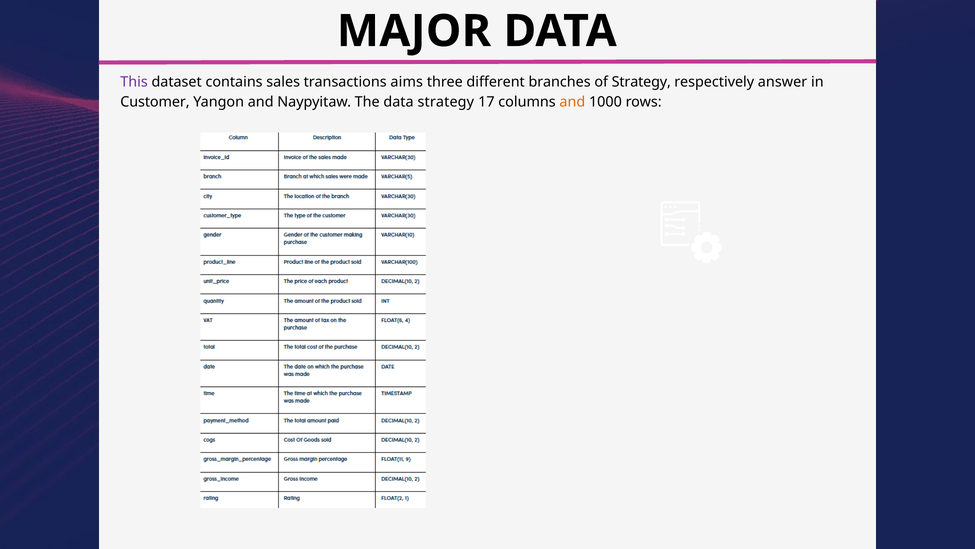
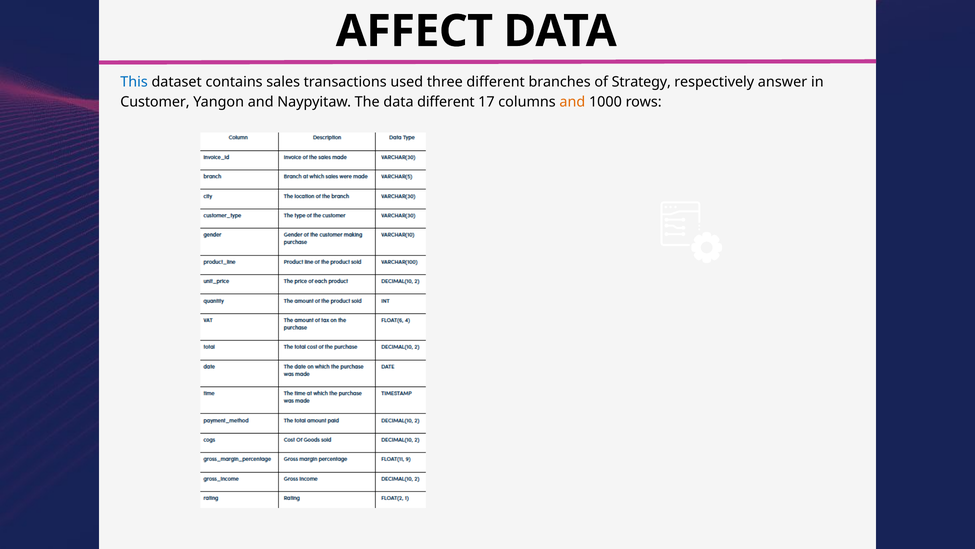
MAJOR: MAJOR -> AFFECT (414, 31)
This colour: purple -> blue (134, 82)
aims: aims -> used (407, 82)
data strategy: strategy -> different (446, 102)
